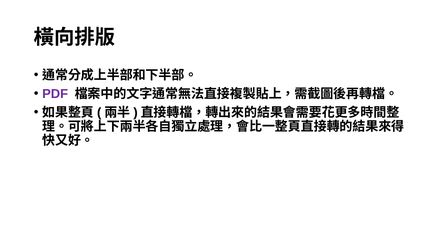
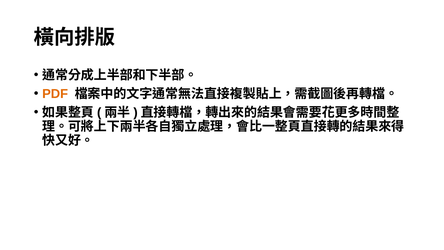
PDF colour: purple -> orange (55, 94)
